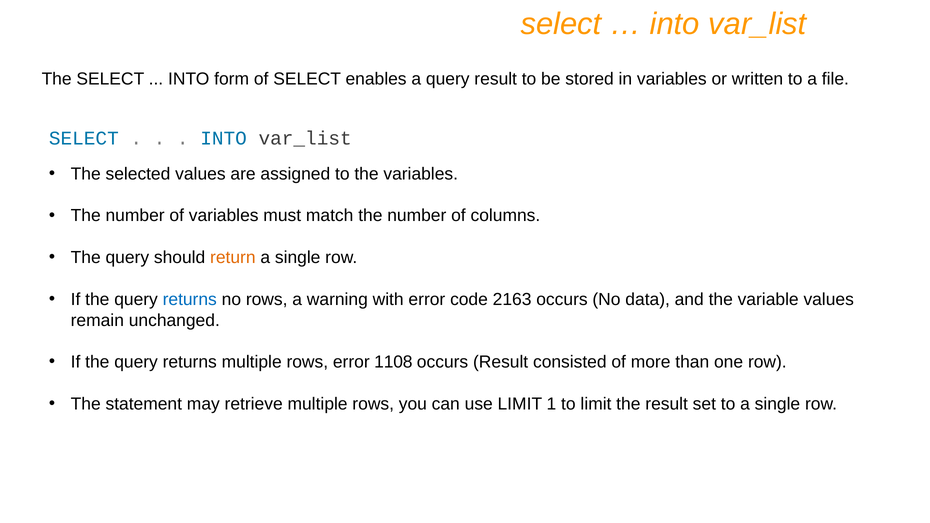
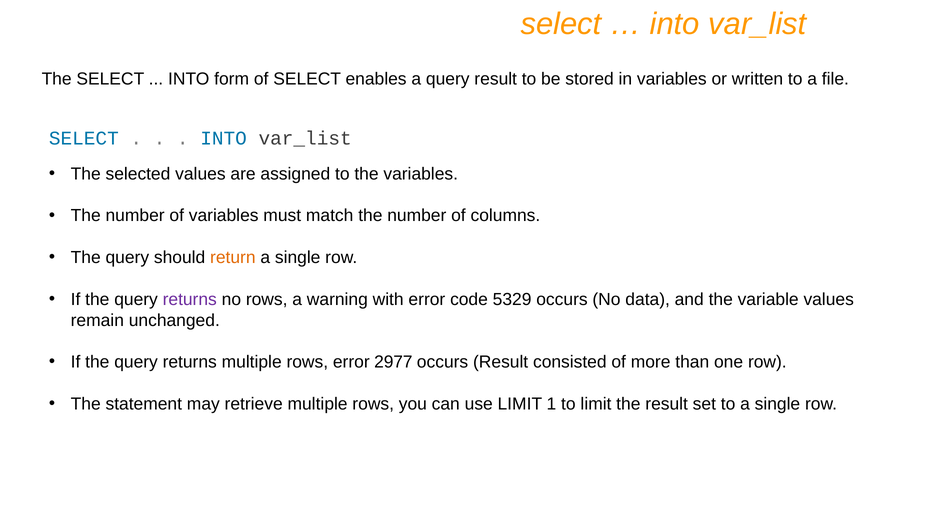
returns colour: blue -> purple (190, 299)
2163: 2163 -> 5329 (512, 299)
1108: 1108 -> 2977 (393, 362)
